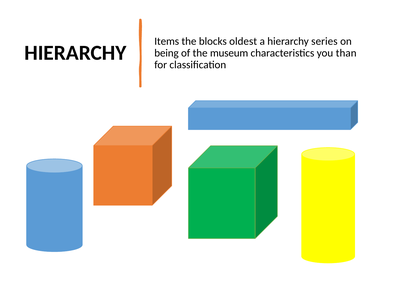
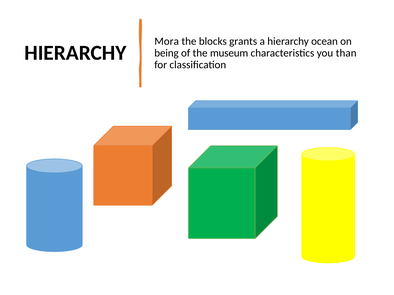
Items: Items -> Mora (167, 41)
oldest: oldest -> grants (243, 41)
series: series -> ocean (324, 41)
